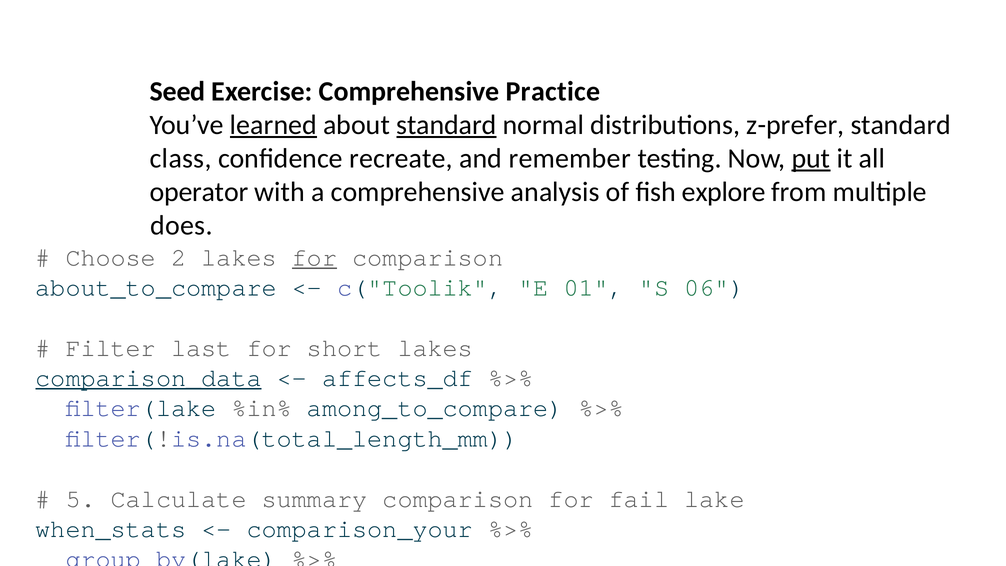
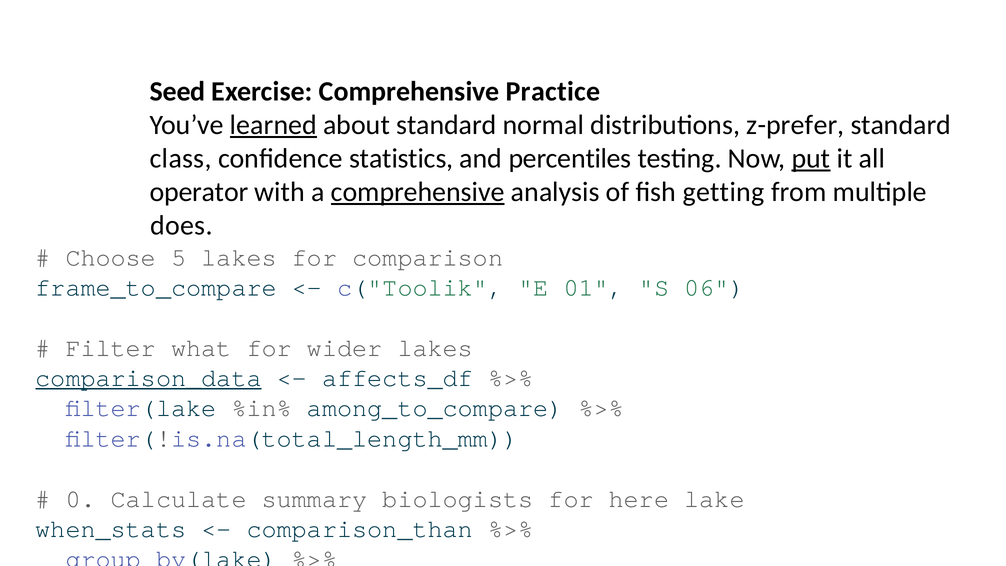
standard underline: present -> none (446, 125)
confidence recreate: recreate -> statistics (401, 158)
remember: remember -> percentiles (570, 158)
comprehensive underline: none -> present (418, 192)
explore: explore -> getting (724, 192)
Choose 2: 2 -> 5 (179, 257)
for underline: present -> none (315, 257)
about_to_compare: about_to_compare -> frame_to_compare (156, 287)
Filter last: last -> what (201, 348)
for short: short -> wider (345, 348)
5: 5 -> 0 (81, 499)
summary comparison: comparison -> biologists (458, 499)
fail: fail -> here (639, 499)
comparison_your: comparison_your -> comparison_than (360, 529)
